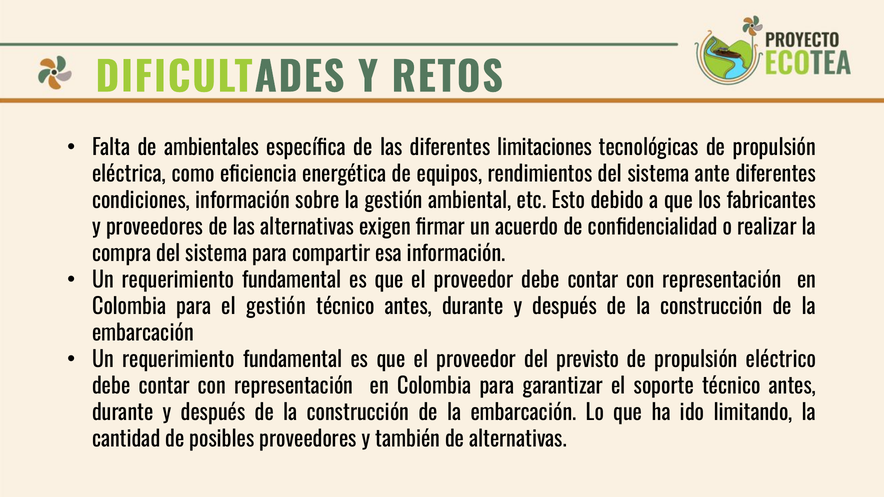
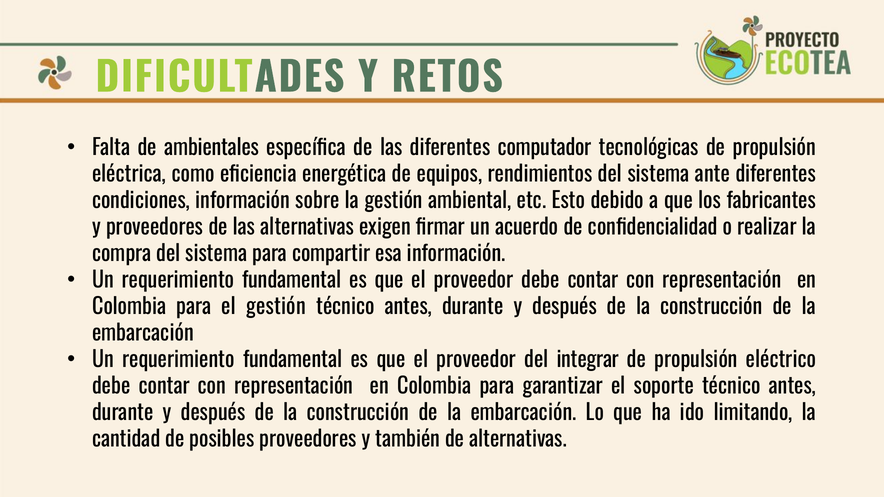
limitaciones: limitaciones -> computador (545, 148)
previsto: previsto -> integrar (588, 360)
